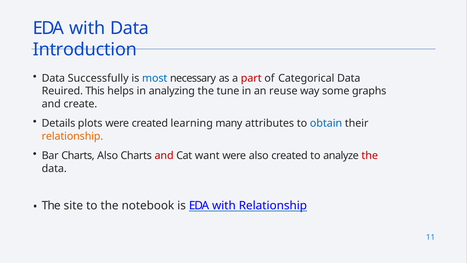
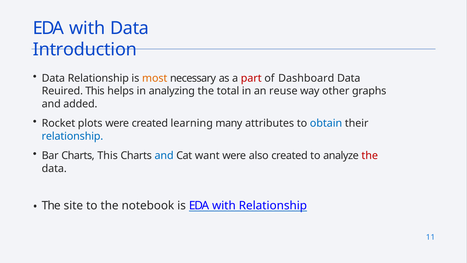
Data Successfully: Successfully -> Relationship (98, 78)
most colour: blue -> orange (155, 78)
Categorical: Categorical -> Dashboard (306, 78)
tune: tune -> total (228, 91)
some: some -> other (336, 91)
create: create -> added (80, 104)
Details: Details -> Rocket (58, 123)
relationship colour: orange -> blue (72, 136)
Charts Also: Also -> This (108, 155)
and colour: red -> blue (164, 155)
